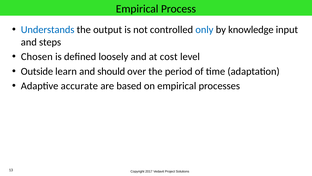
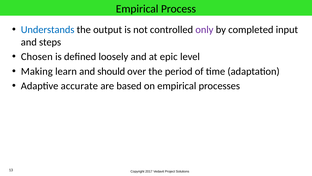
only colour: blue -> purple (204, 30)
knowledge: knowledge -> completed (251, 30)
cost: cost -> epic (169, 57)
Outside: Outside -> Making (37, 71)
